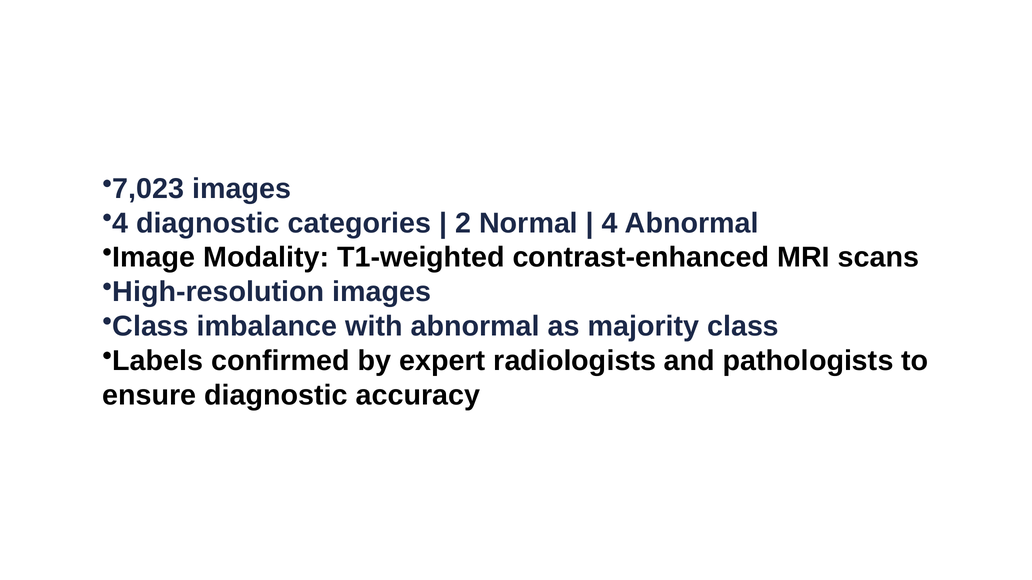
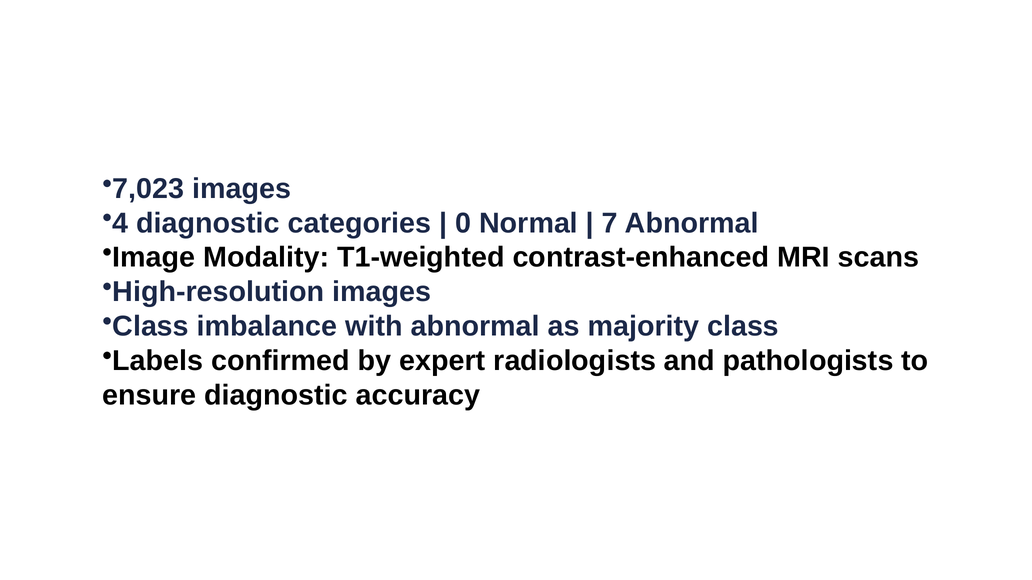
2: 2 -> 0 (463, 223)
4: 4 -> 7 (610, 223)
